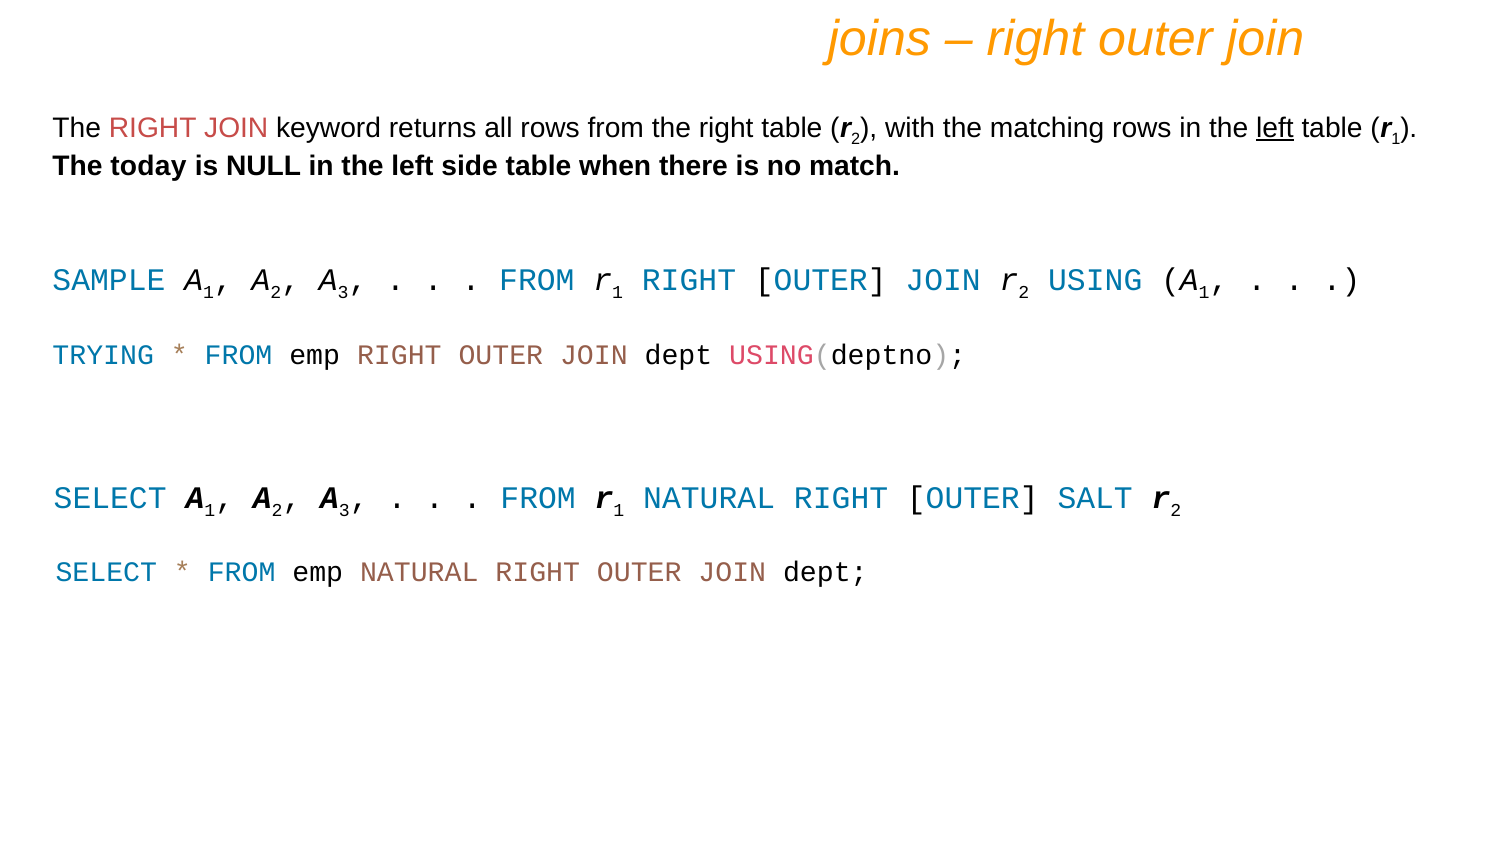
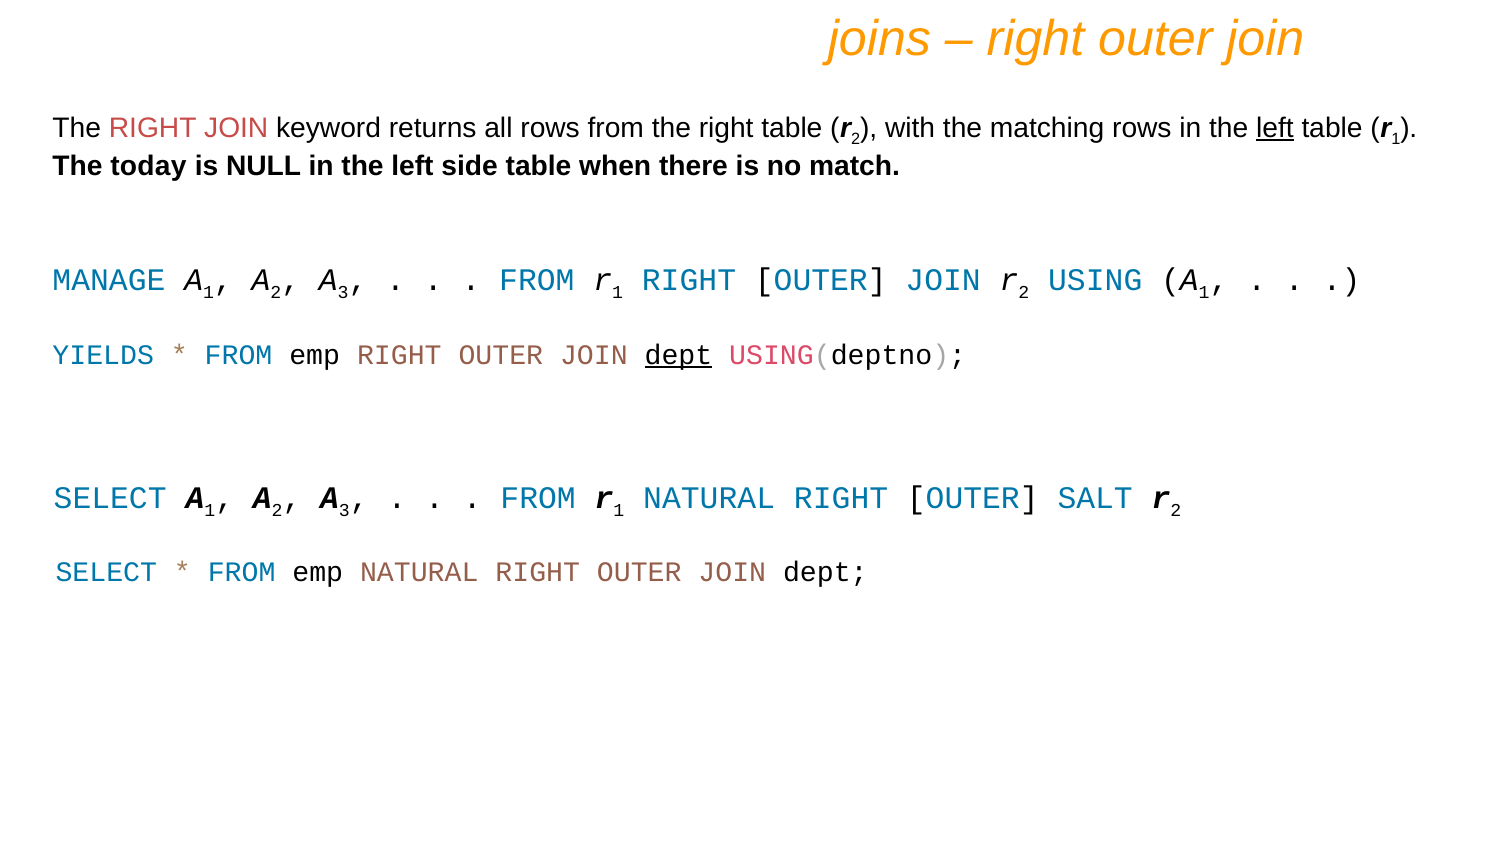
SAMPLE: SAMPLE -> MANAGE (109, 280)
TRYING: TRYING -> YIELDS (103, 355)
dept underline: none -> present (678, 355)
